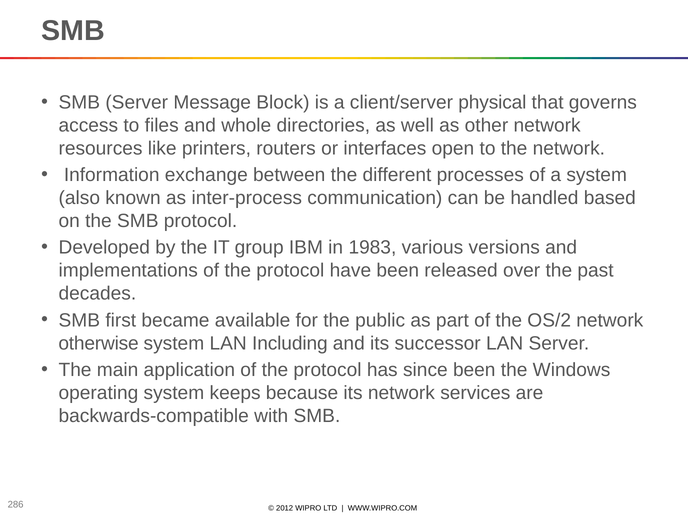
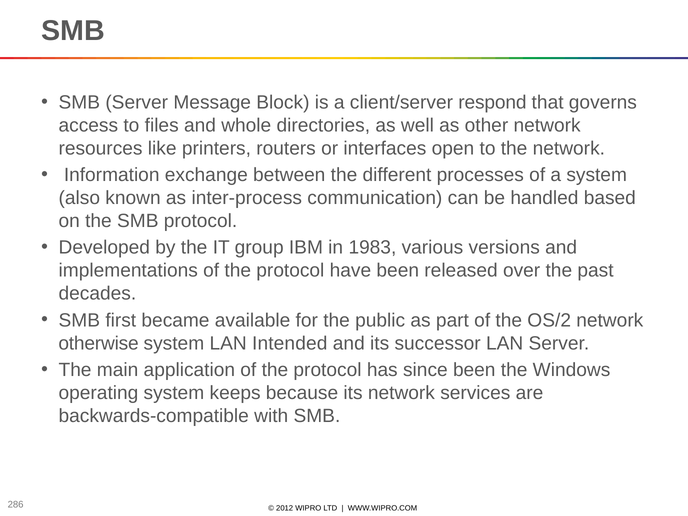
physical: physical -> respond (492, 102)
Including: Including -> Intended (290, 343)
